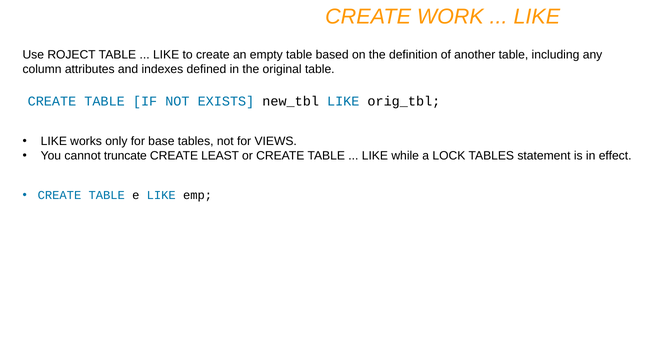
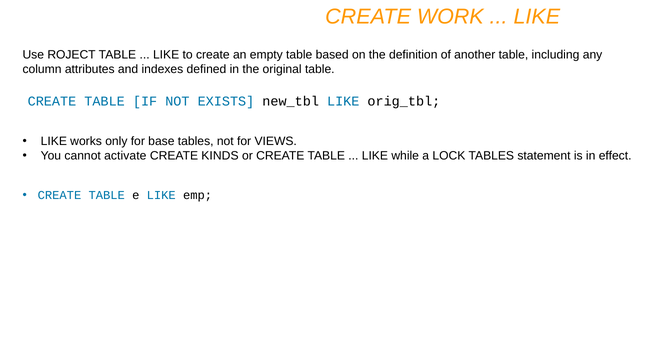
truncate: truncate -> activate (125, 156)
LEAST: LEAST -> KINDS (220, 156)
